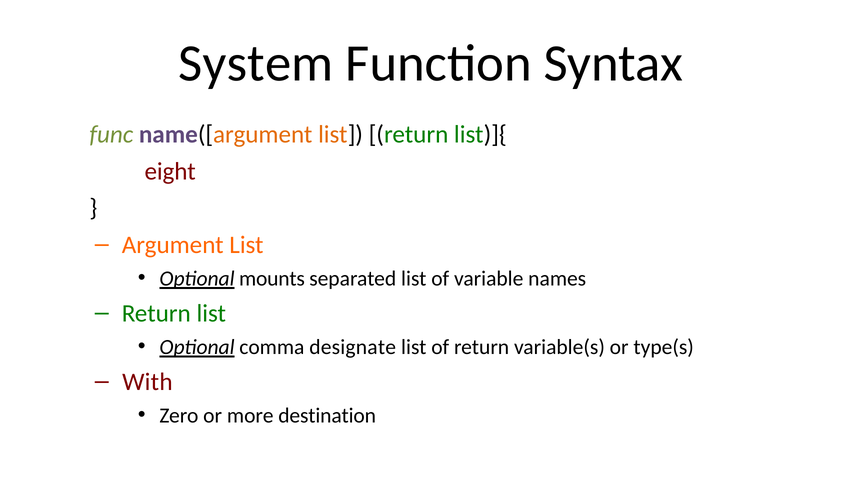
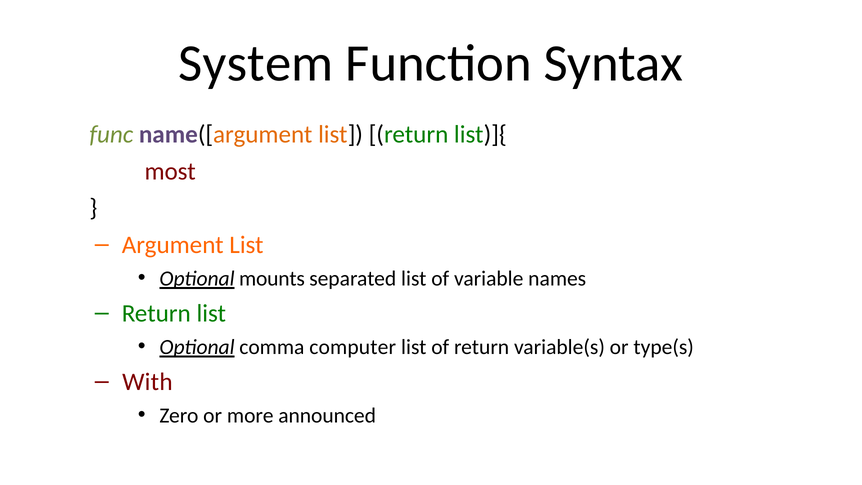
eight: eight -> most (170, 171)
designate: designate -> computer (353, 347)
destination: destination -> announced (327, 415)
